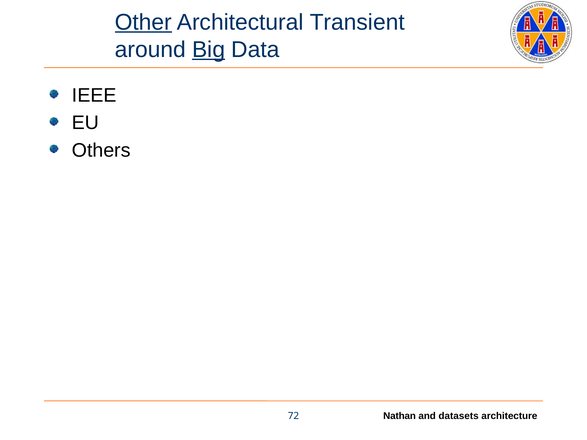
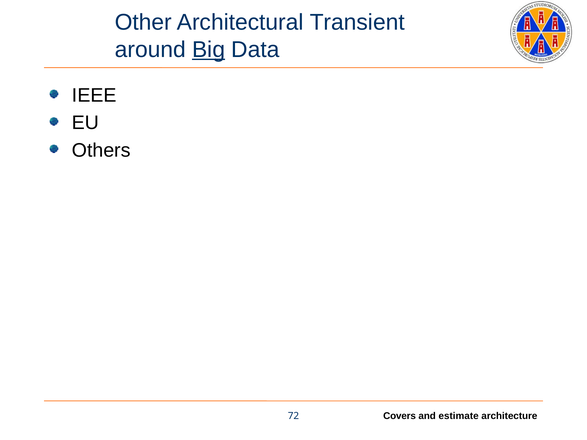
Other underline: present -> none (143, 22)
Nathan: Nathan -> Covers (400, 416)
datasets: datasets -> estimate (459, 416)
